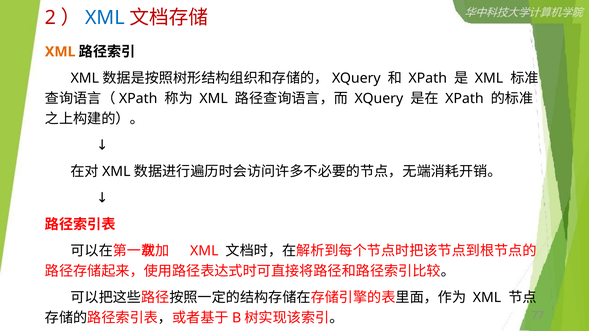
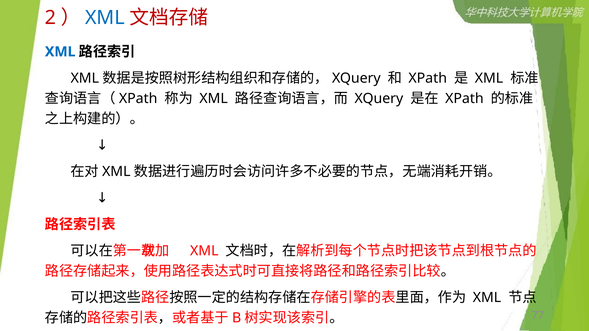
XML colour: orange -> blue (60, 52)
